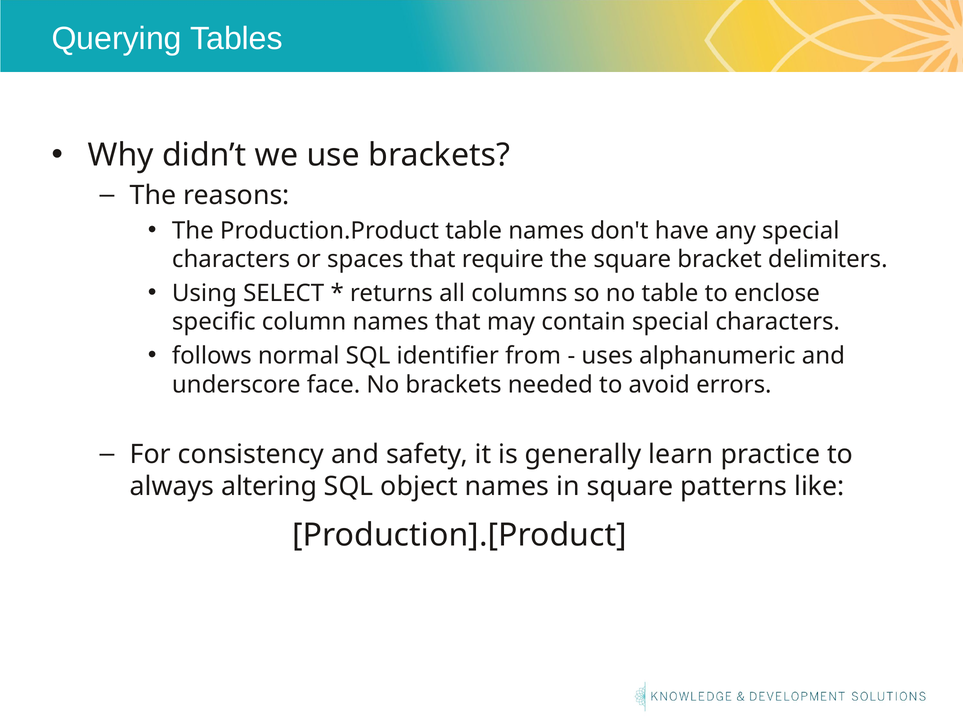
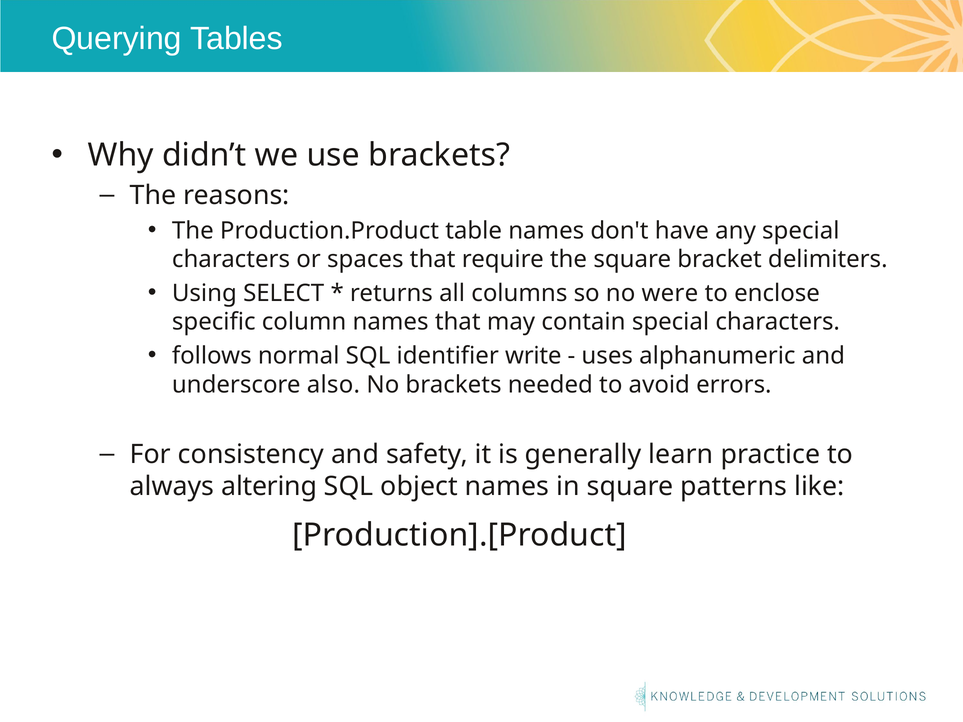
no table: table -> were (670, 293)
from: from -> write (533, 356)
face: face -> also (333, 385)
